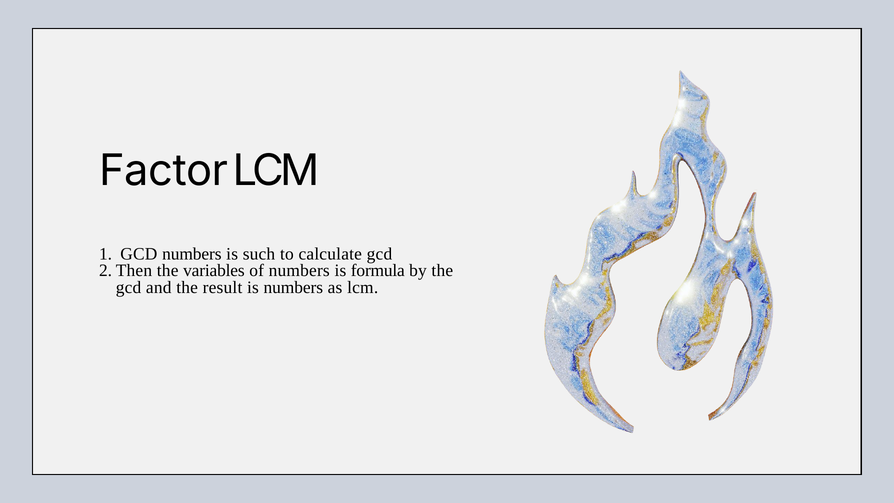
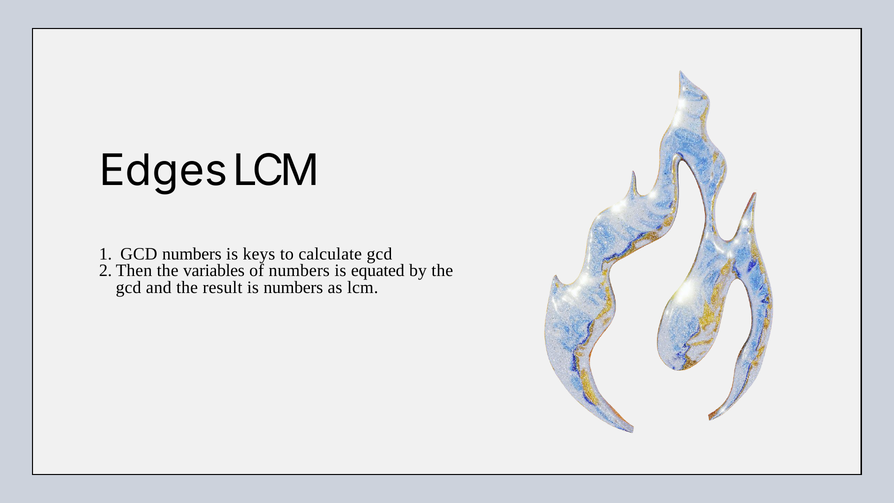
Factor: Factor -> Edges (163, 171)
such: such -> keys (259, 254)
formula: formula -> equated (378, 271)
